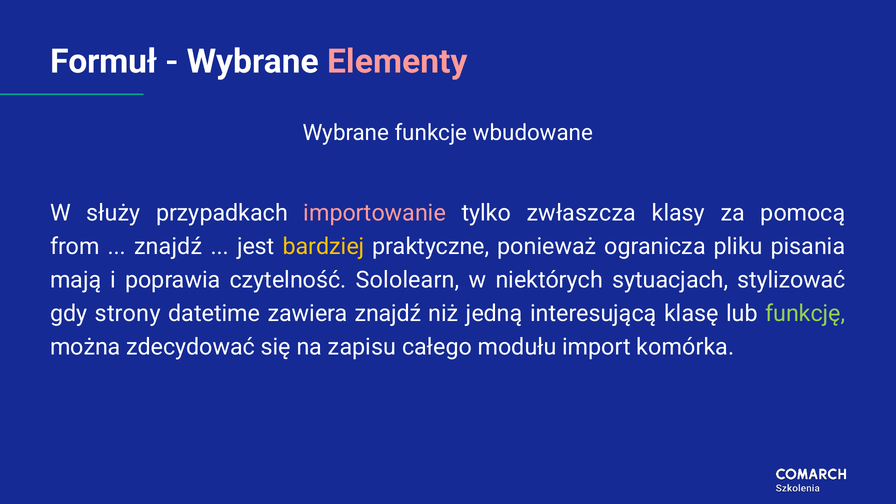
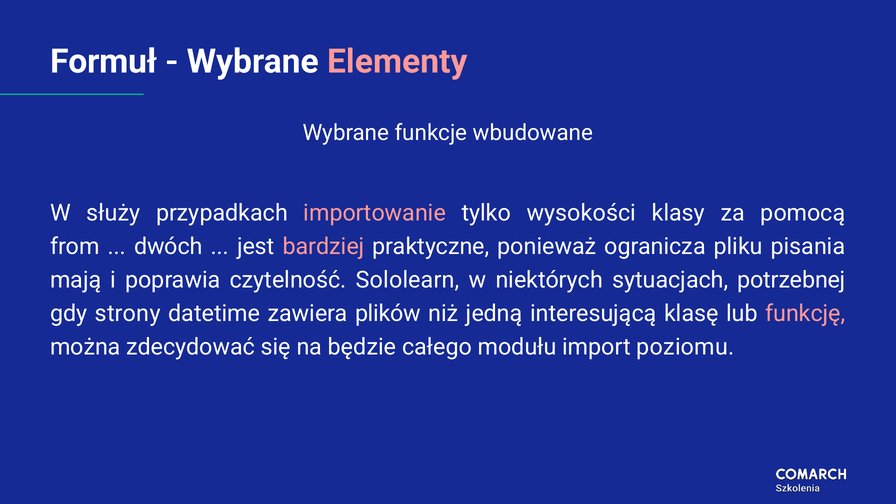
zwłaszcza: zwłaszcza -> wysokości (581, 213)
znajdź: znajdź -> dwóch (168, 247)
bardziej colour: yellow -> pink (324, 247)
stylizować: stylizować -> potrzebnej (791, 280)
zawiera znajdź: znajdź -> plików (388, 314)
funkcję colour: light green -> pink (805, 314)
zapisu: zapisu -> będzie (362, 347)
komórka: komórka -> poziomu (685, 347)
